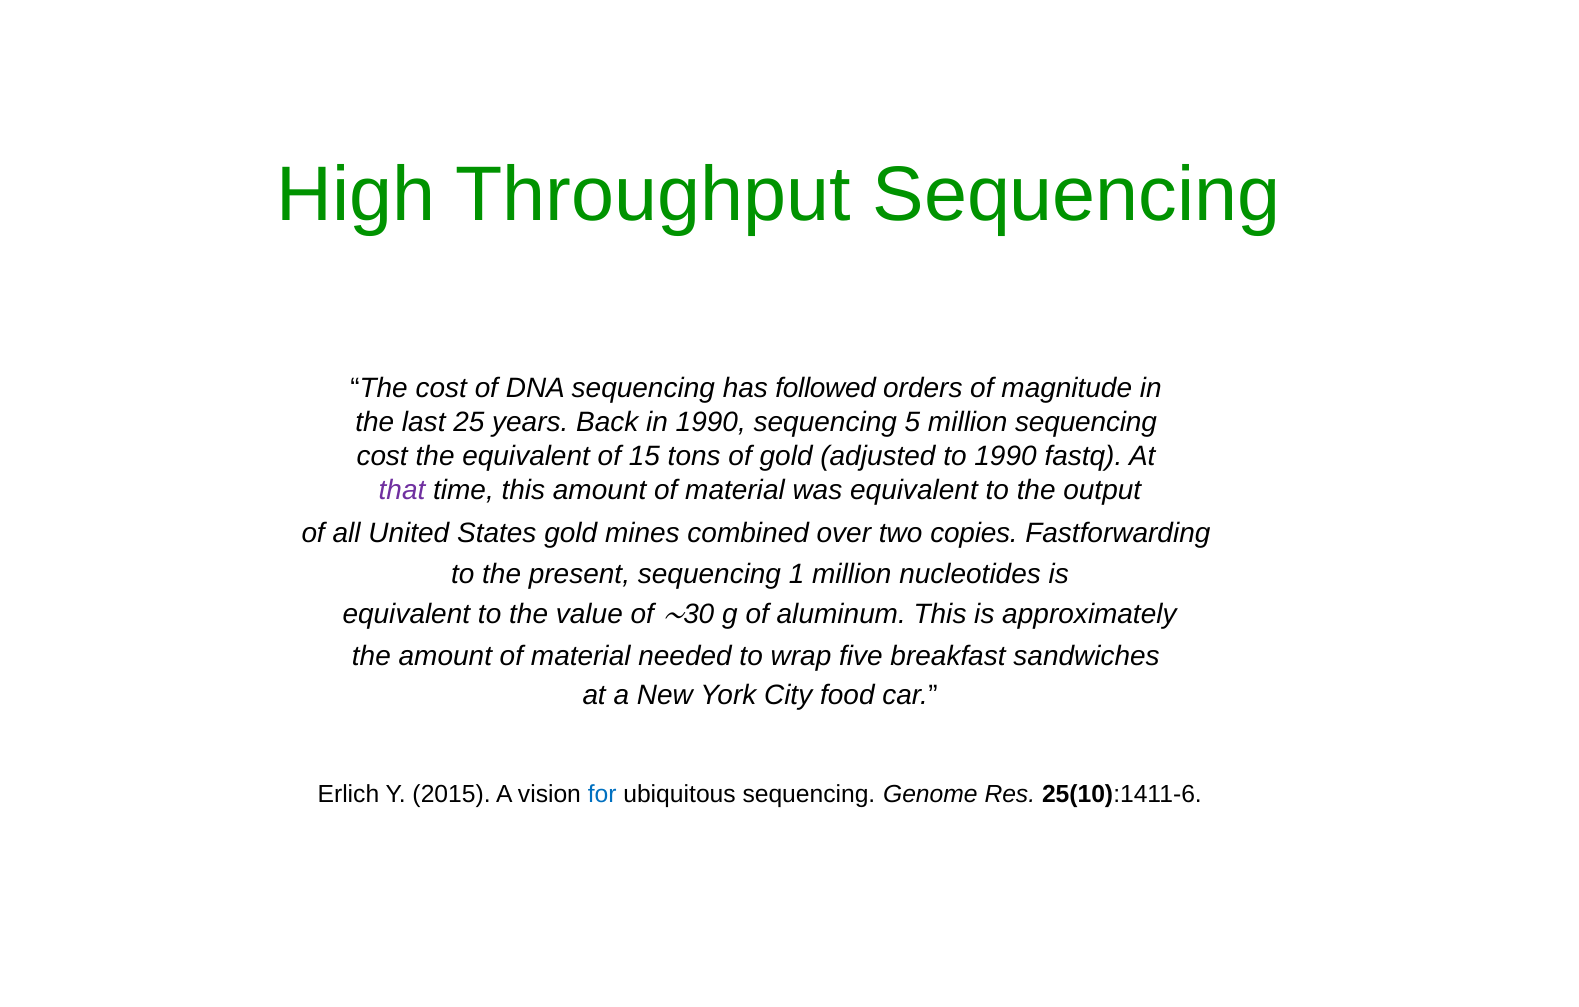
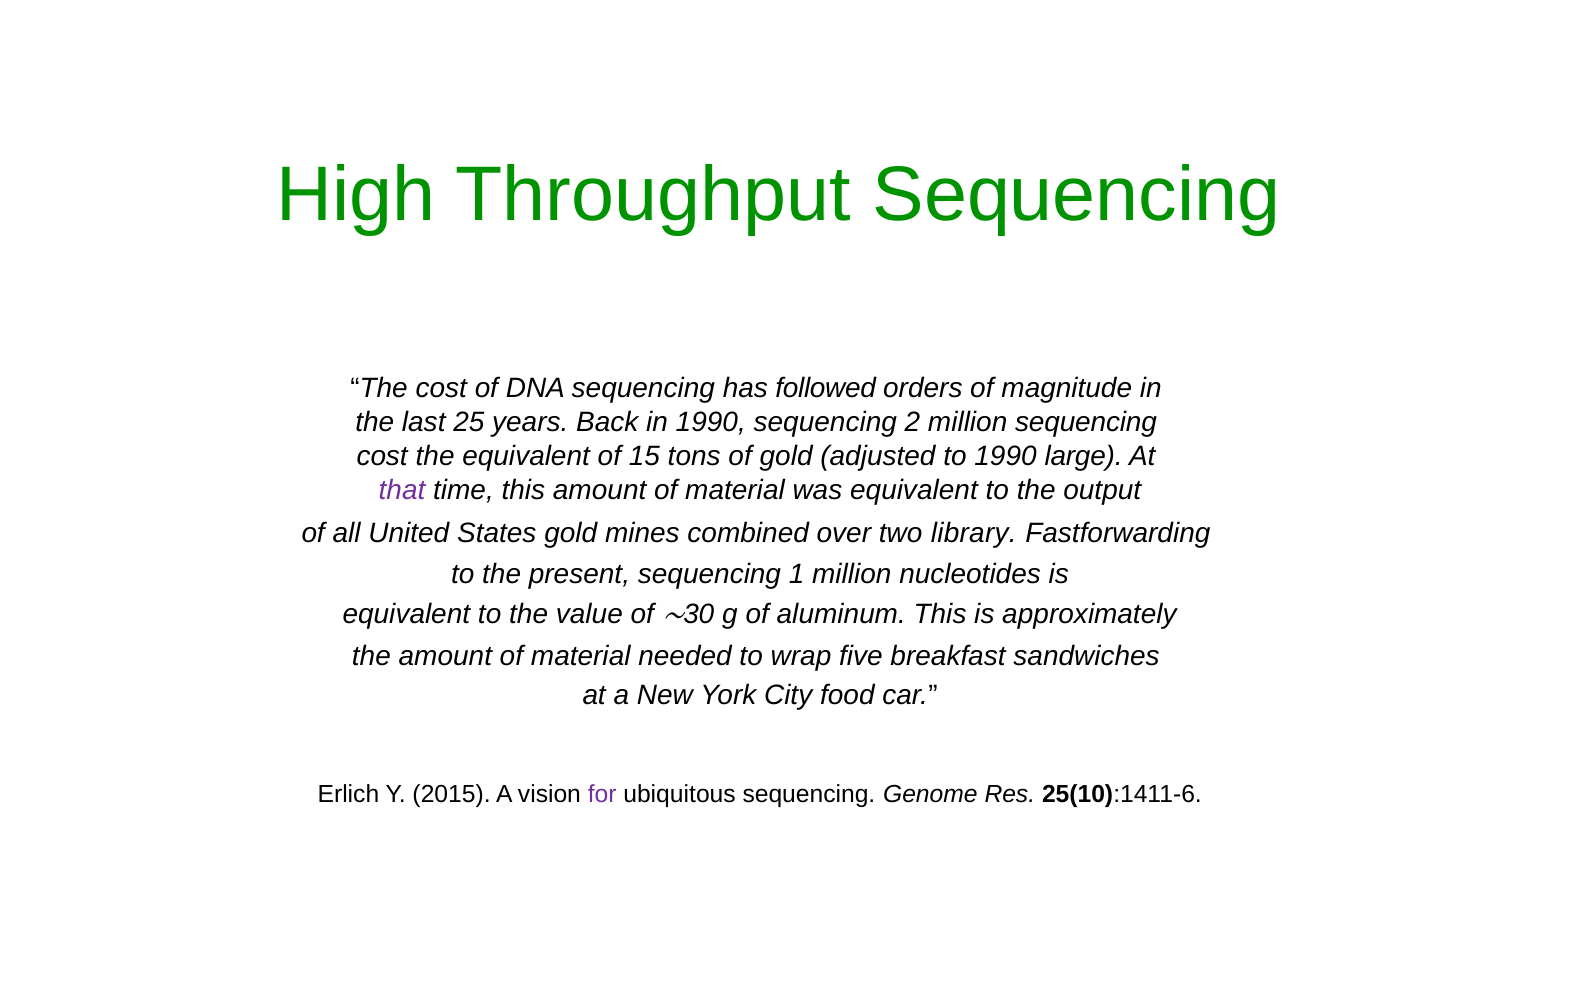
5: 5 -> 2 (912, 423)
fastq: fastq -> large (1084, 456)
copies: copies -> library (974, 533)
for colour: blue -> purple (602, 794)
